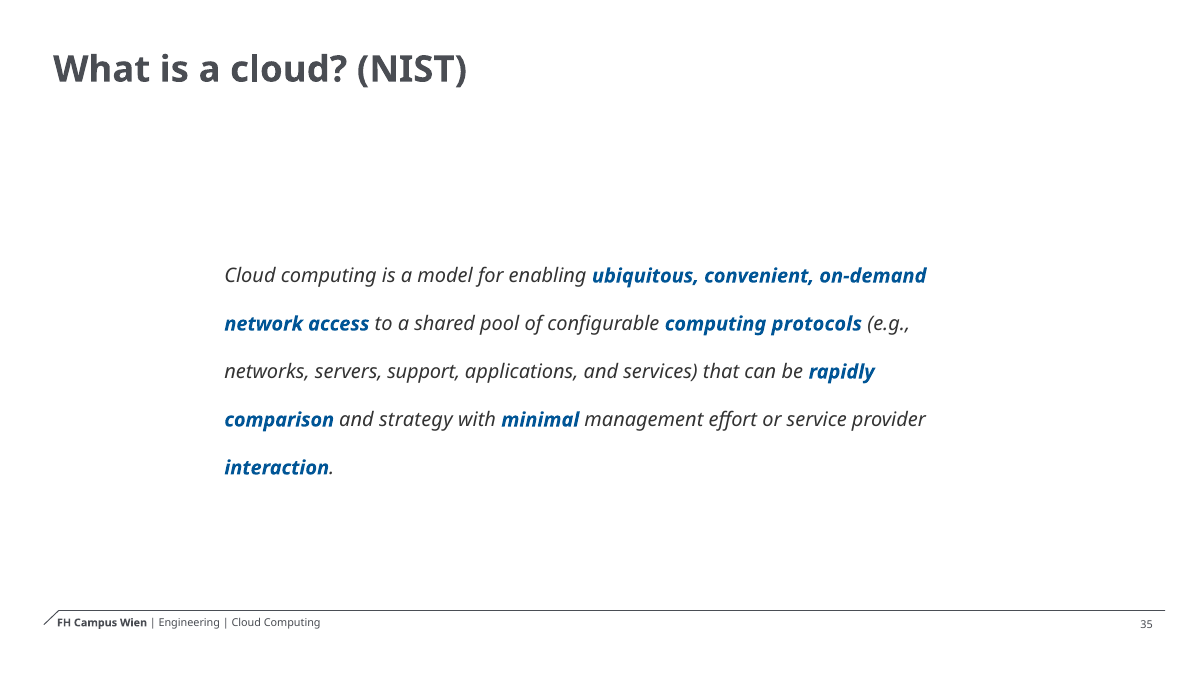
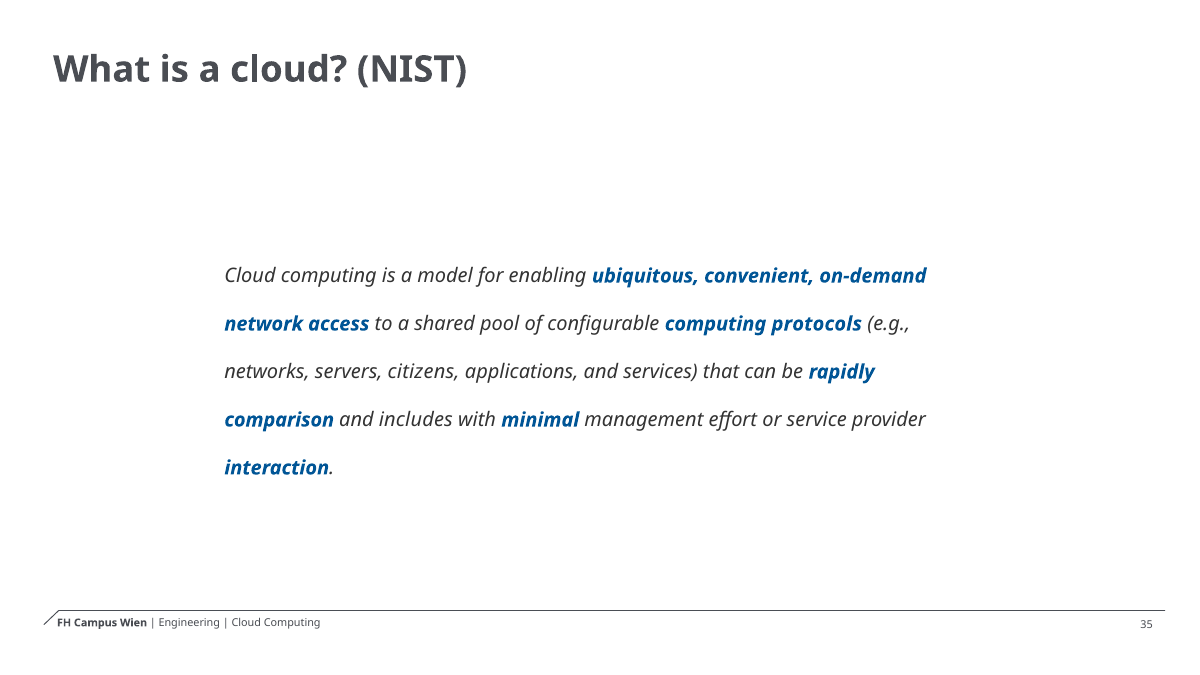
support: support -> citizens (424, 372)
strategy: strategy -> includes (416, 420)
